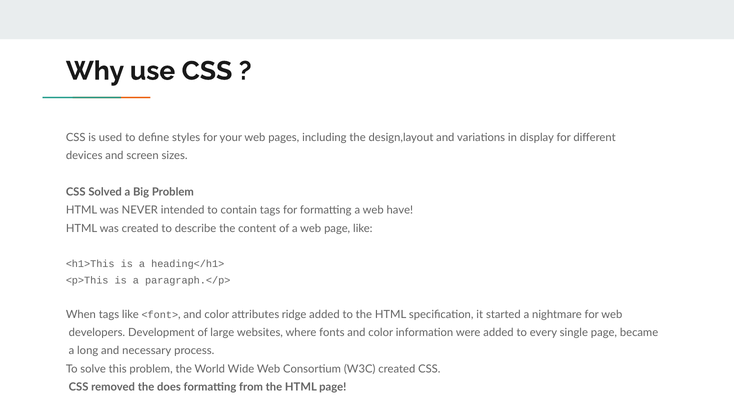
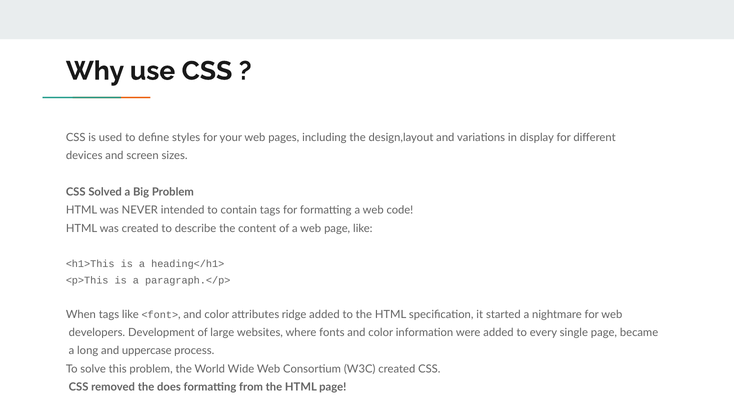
have: have -> code (400, 210)
necessary: necessary -> uppercase (147, 351)
